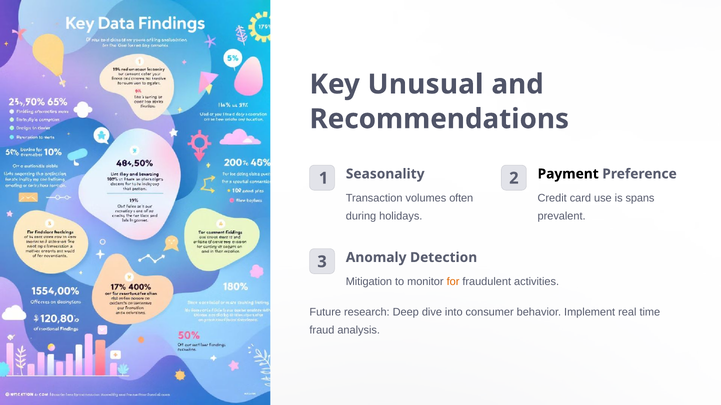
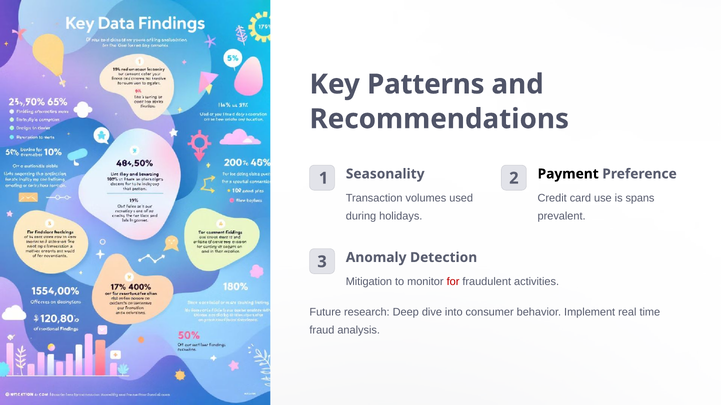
Unusual: Unusual -> Patterns (426, 84)
often: often -> used (461, 198)
for colour: orange -> red (453, 282)
